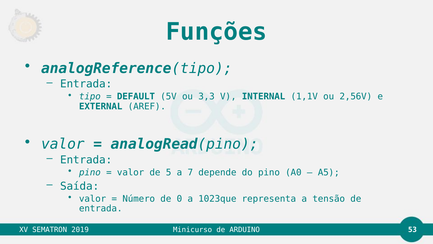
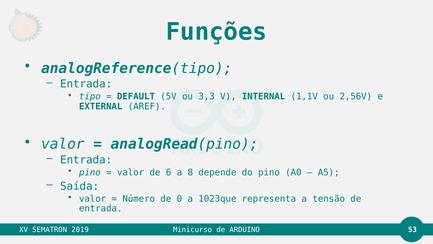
5: 5 -> 6 (169, 172)
7: 7 -> 8 (190, 172)
